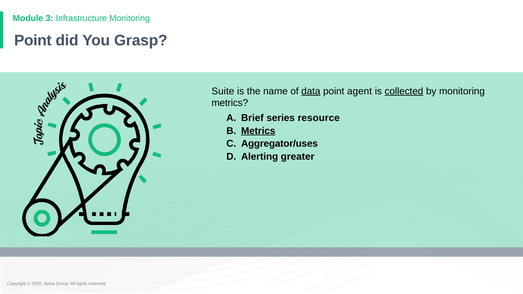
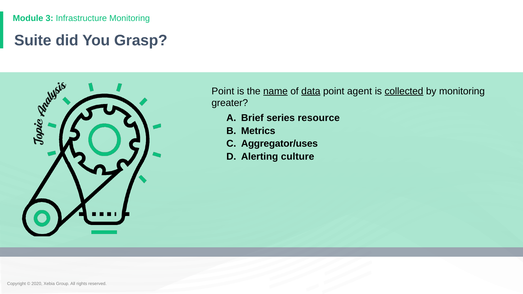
Point: Point -> Suite (33, 41)
Suite: Suite -> Point (223, 91)
name underline: none -> present (275, 91)
metrics: metrics -> greater (230, 103)
Metrics underline: present -> none (258, 131)
greater: greater -> culture (298, 157)
